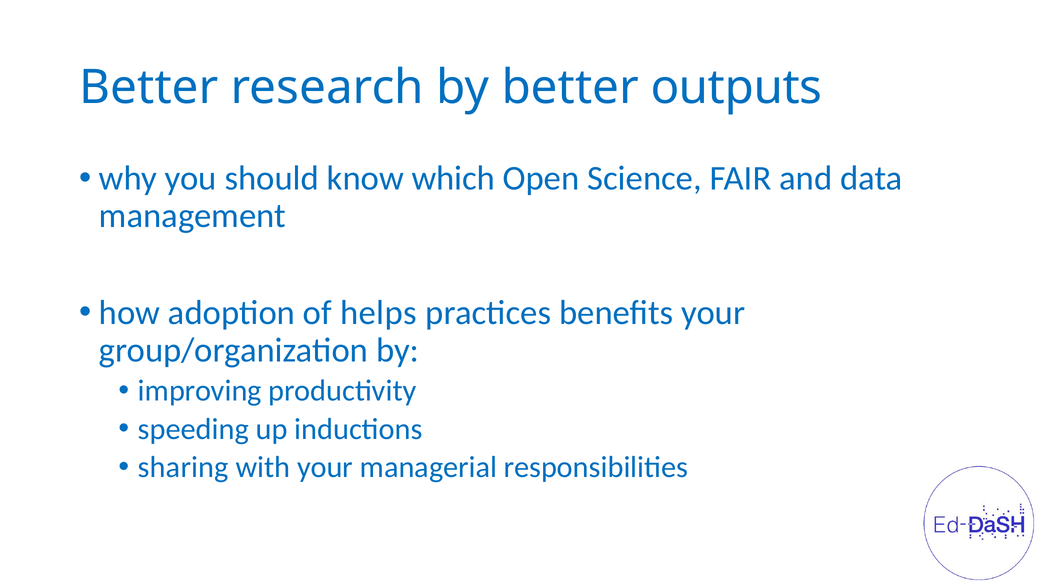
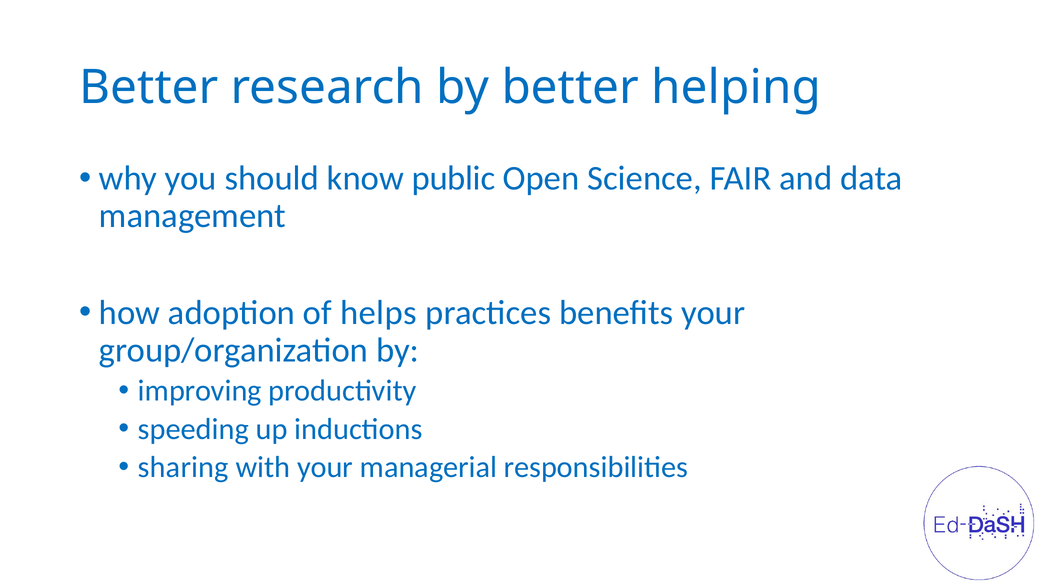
outputs: outputs -> helping (736, 87)
which: which -> public (453, 178)
